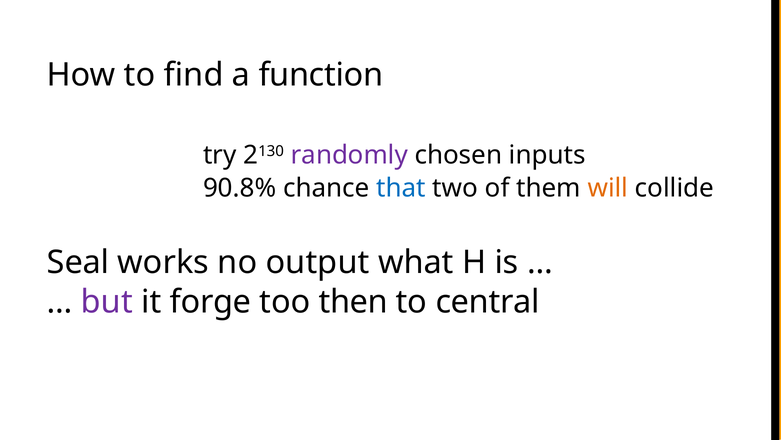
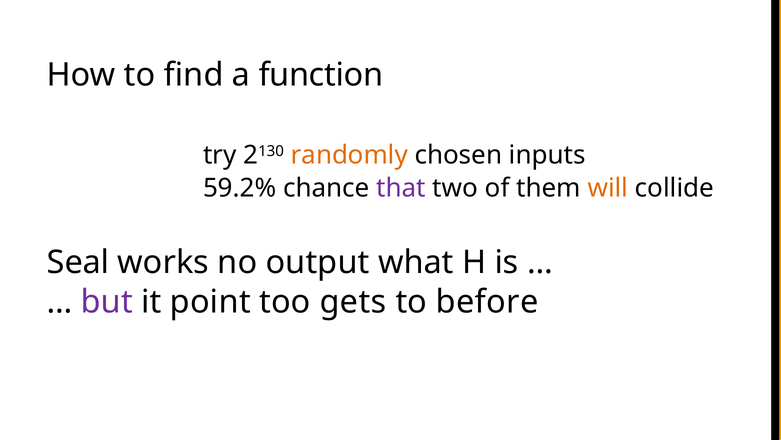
randomly colour: purple -> orange (349, 155)
90.8%: 90.8% -> 59.2% (240, 188)
that colour: blue -> purple (401, 188)
forge: forge -> point (210, 301)
then: then -> gets (353, 301)
central: central -> before (487, 301)
